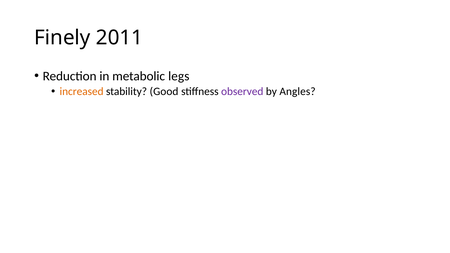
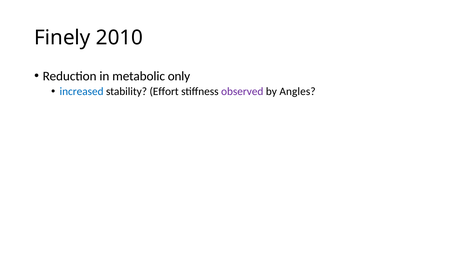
2011: 2011 -> 2010 (119, 38)
legs: legs -> only (179, 76)
increased colour: orange -> blue (82, 92)
Good: Good -> Effort (164, 92)
